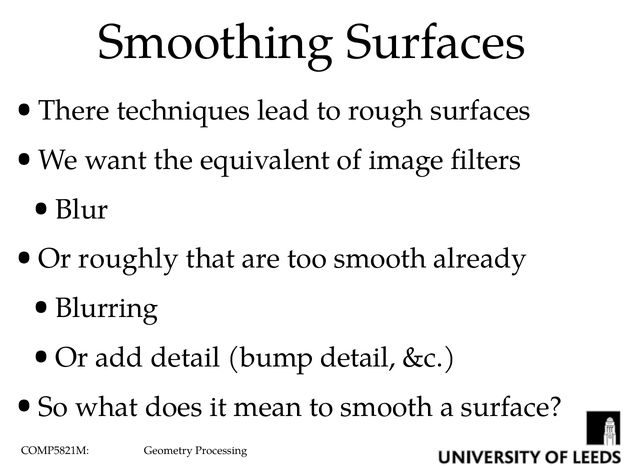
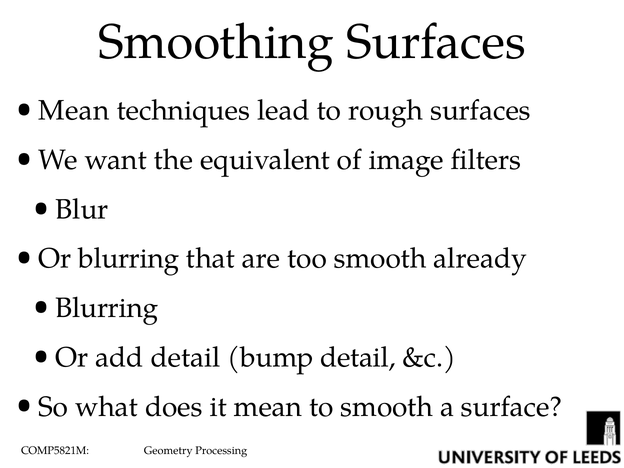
There: There -> Mean (74, 111)
Or roughly: roughly -> blurring (129, 259)
